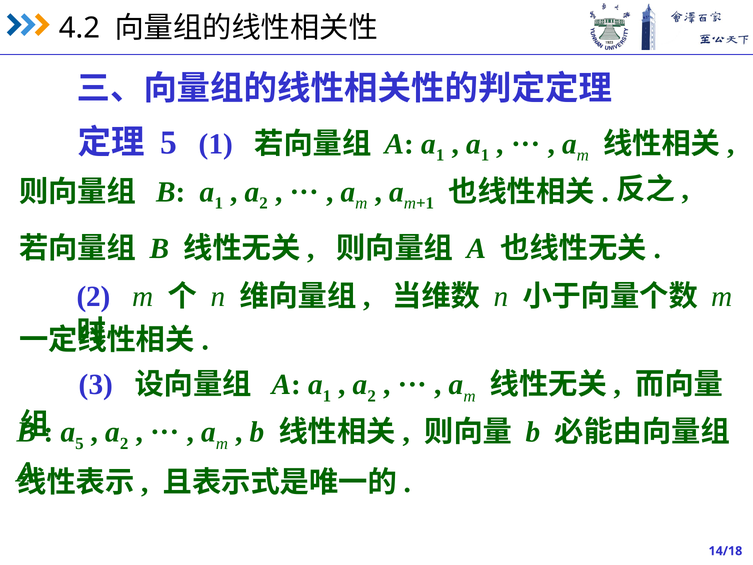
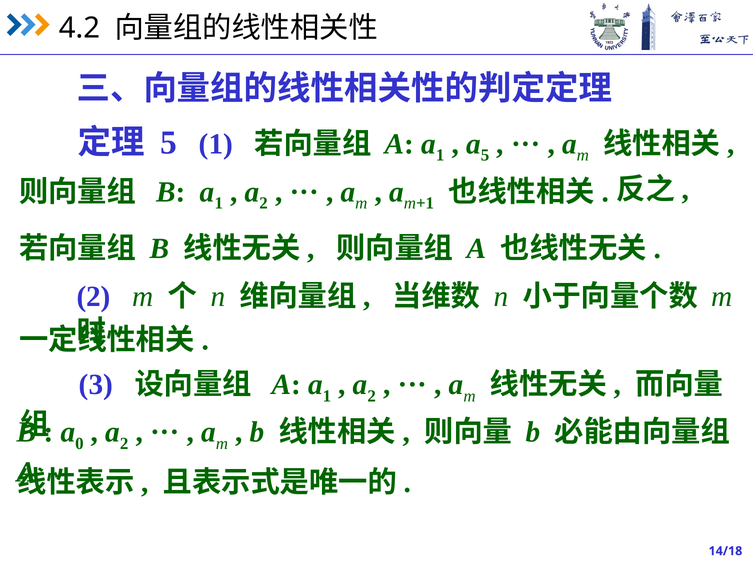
1: 1 -> 5 (485, 155)
a 5: 5 -> 0 (79, 443)
